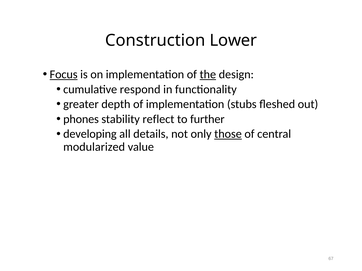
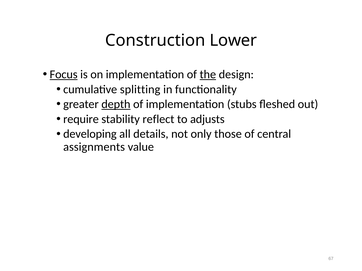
respond: respond -> splitting (140, 90)
depth underline: none -> present (116, 104)
phones: phones -> require (81, 119)
further: further -> adjusts (207, 119)
those underline: present -> none (228, 134)
modularized: modularized -> assignments (94, 147)
